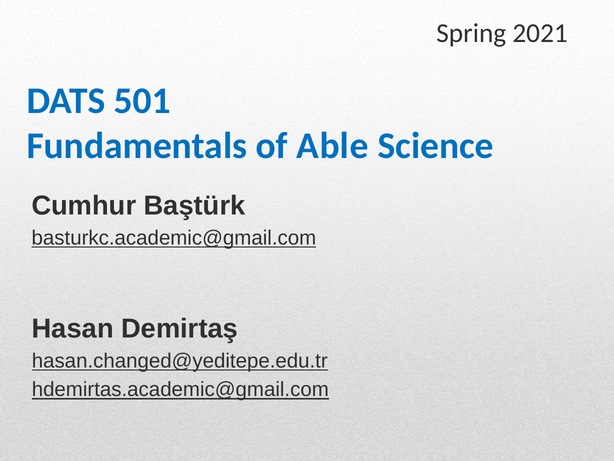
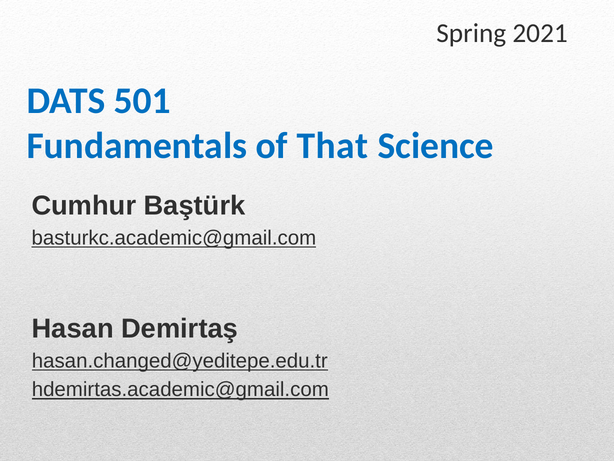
Able: Able -> That (332, 146)
